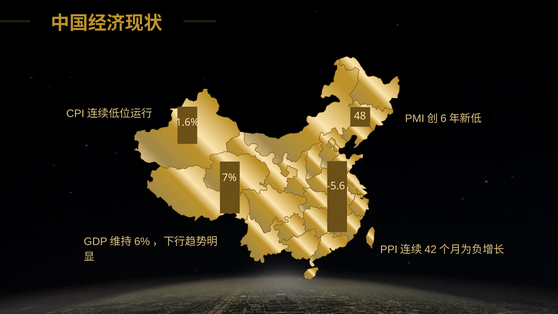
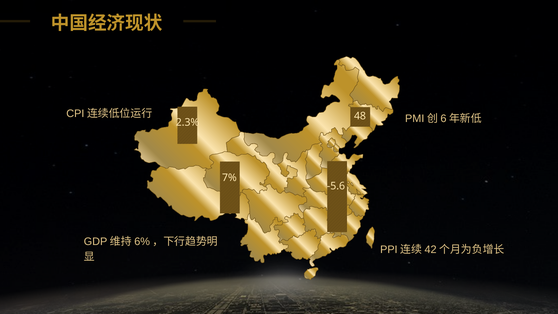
1.6%: 1.6% -> 2.3% (187, 122)
